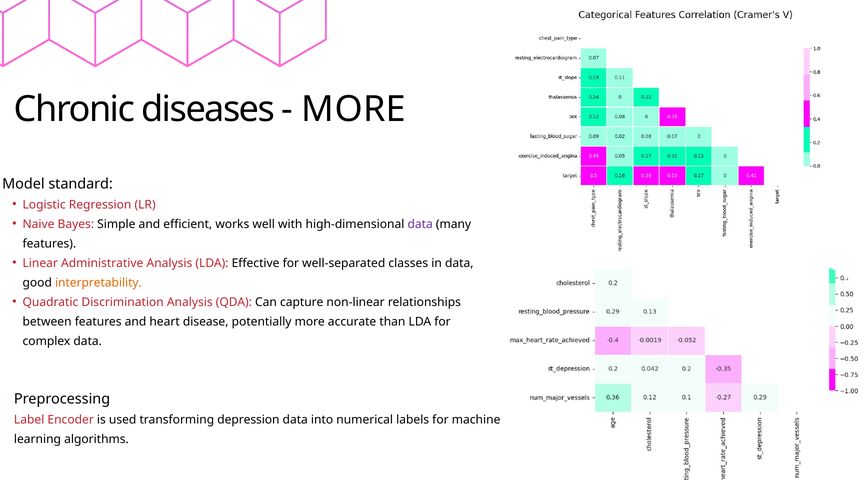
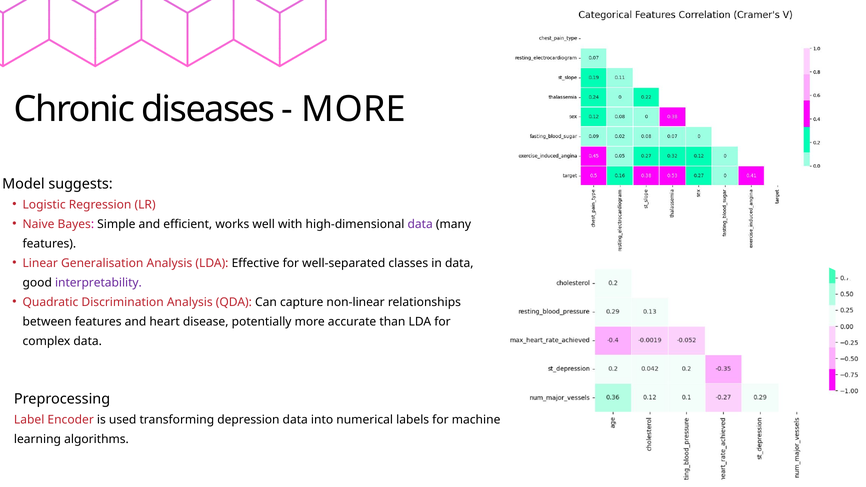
standard: standard -> suggests (81, 184)
Administrative: Administrative -> Generalisation (102, 263)
interpretability colour: orange -> purple (98, 283)
